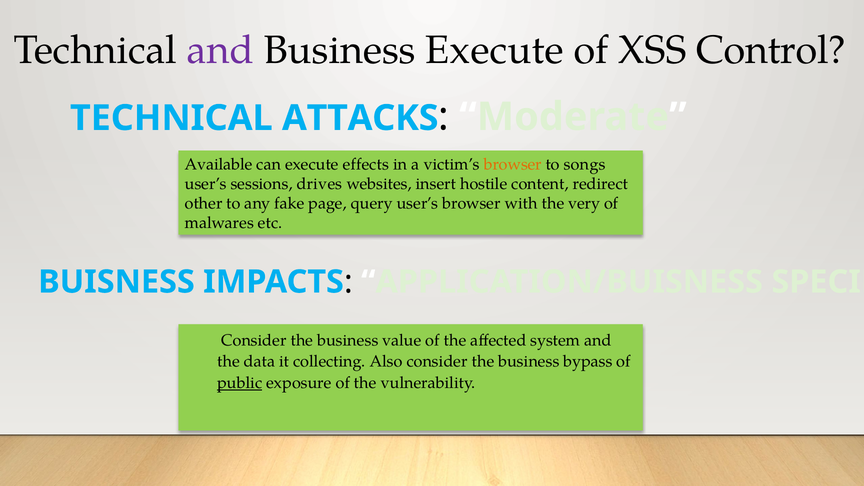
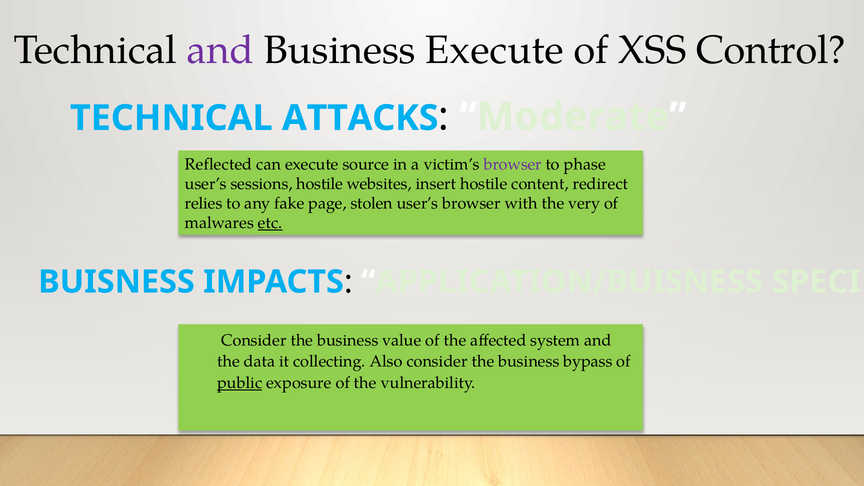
Available: Available -> Reflected (219, 165)
effects: effects -> source (366, 165)
browser colour: orange -> purple (513, 165)
songs: songs -> phase (585, 165)
sessions drives: drives -> hostile (320, 184)
other: other -> relies (204, 204)
query: query -> stolen (372, 204)
etc underline: none -> present (270, 223)
